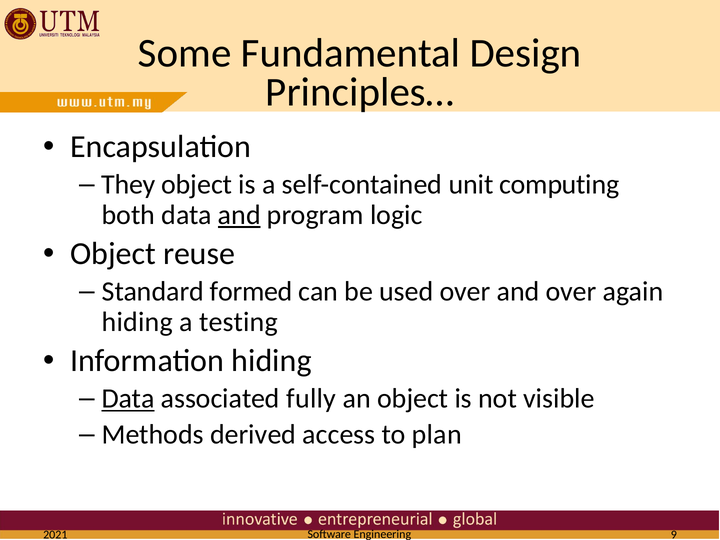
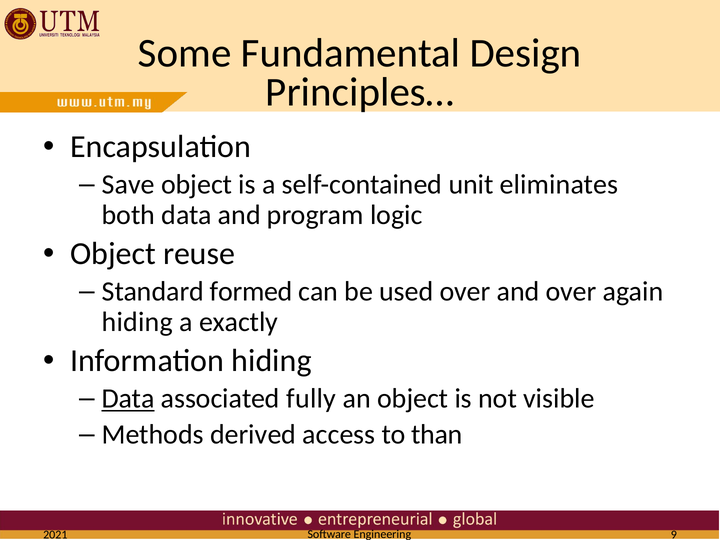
They: They -> Save (128, 185)
computing: computing -> eliminates (559, 185)
and underline: present -> none (239, 215)
testing: testing -> exactly (239, 322)
plan: plan -> than (437, 434)
